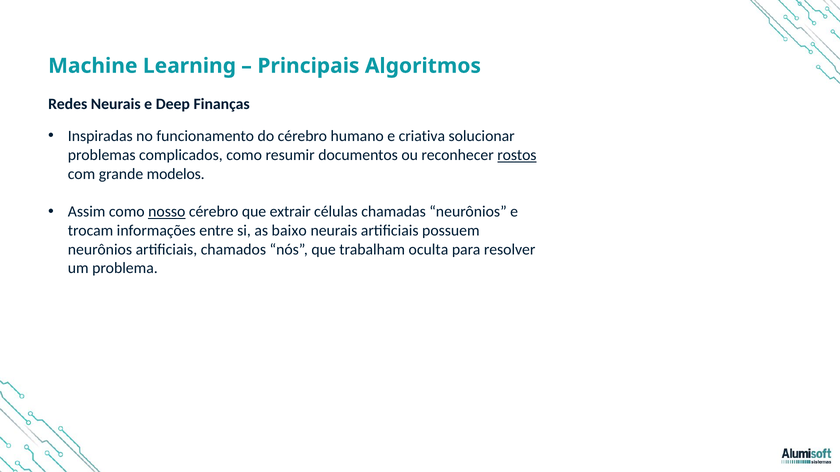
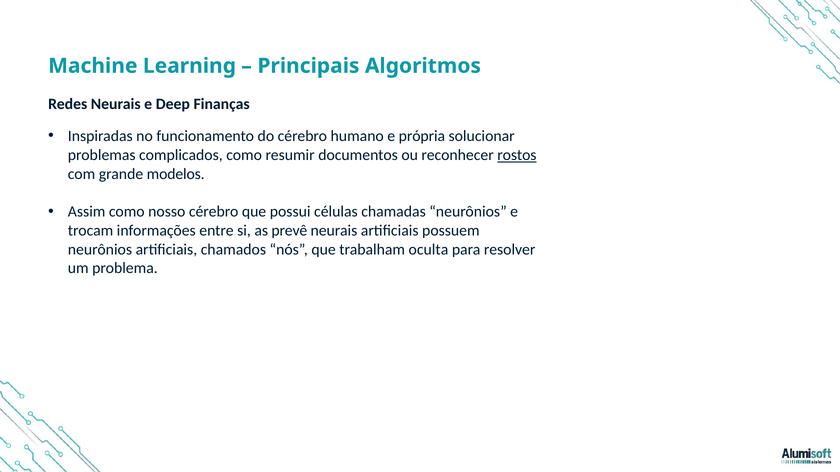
criativa: criativa -> própria (422, 136)
nosso underline: present -> none (167, 212)
extrair: extrair -> possui (290, 212)
baixo: baixo -> prevê (289, 231)
